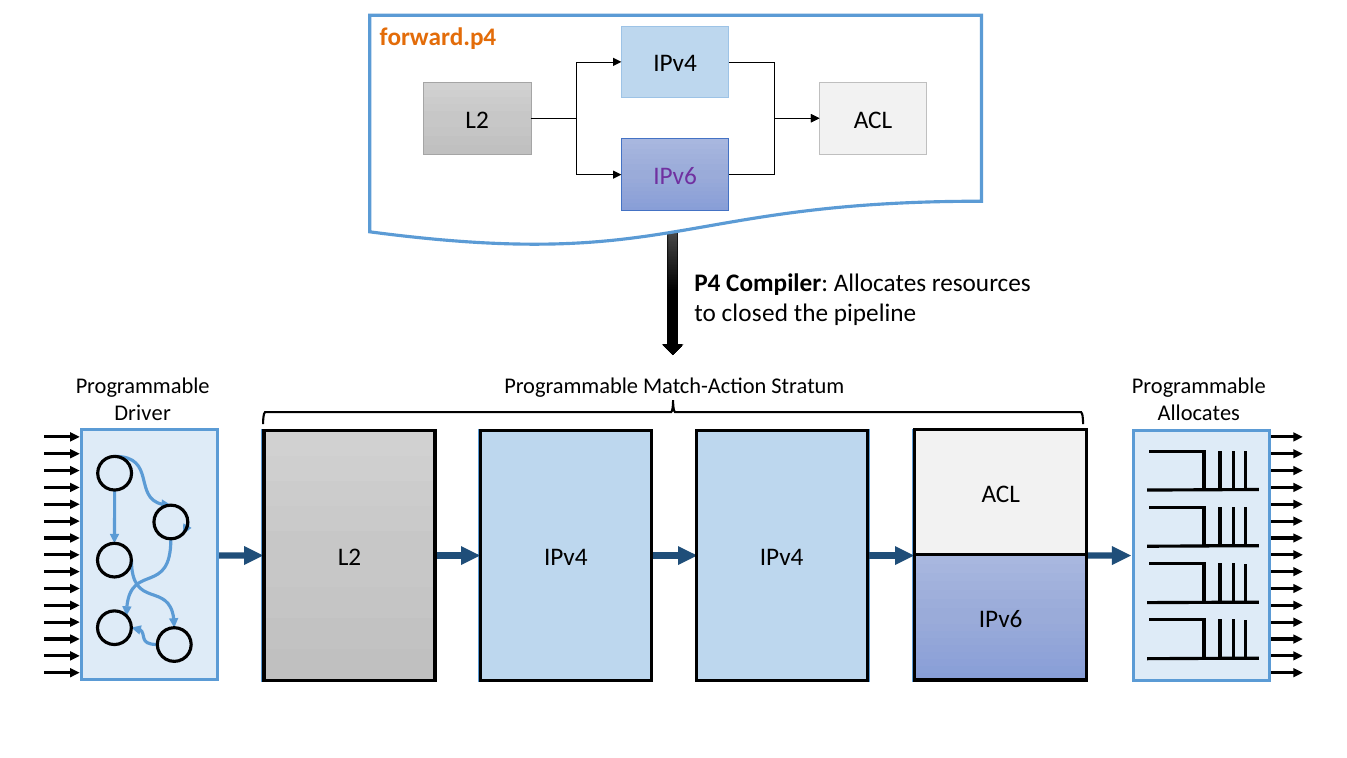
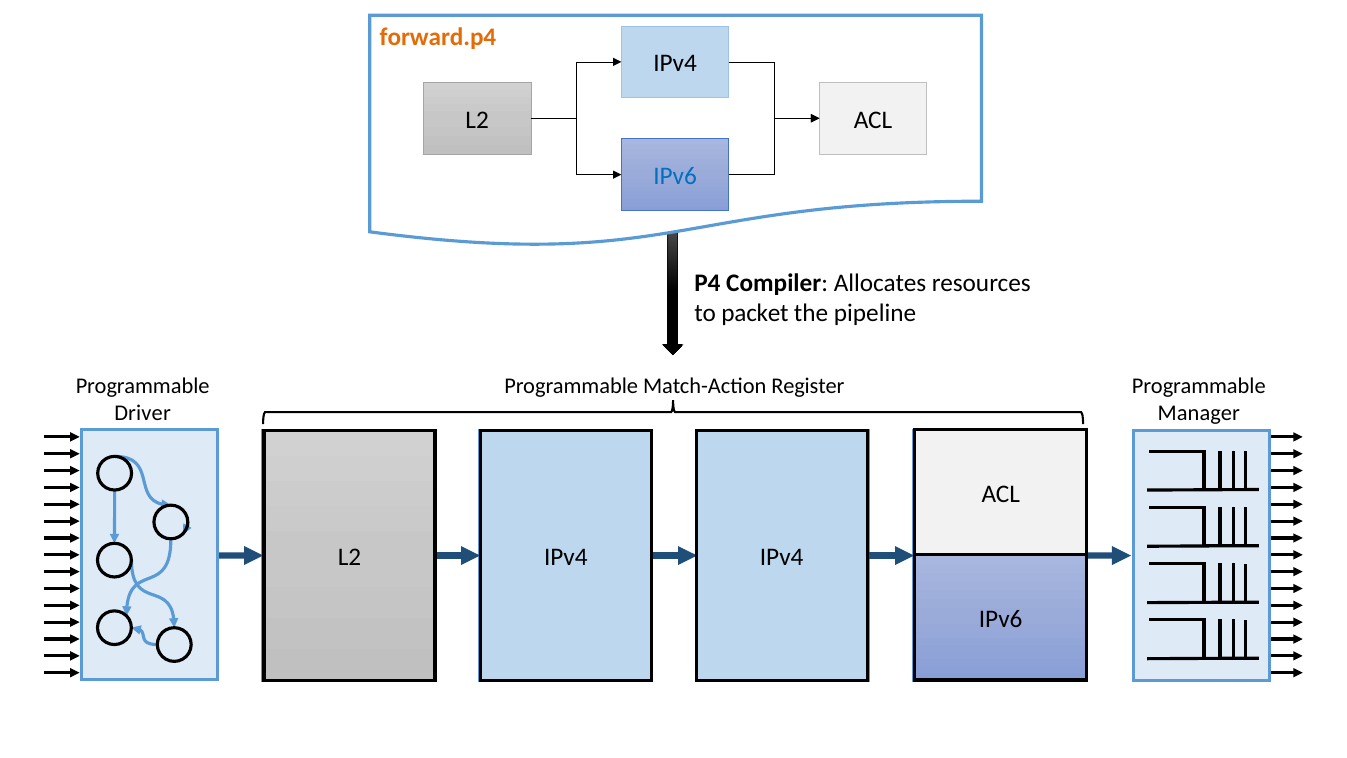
IPv6 colour: purple -> blue (675, 176)
closed: closed -> packet (755, 314)
Stratum: Stratum -> Register (808, 386)
Allocates: Allocates -> Manager (1199, 413)
